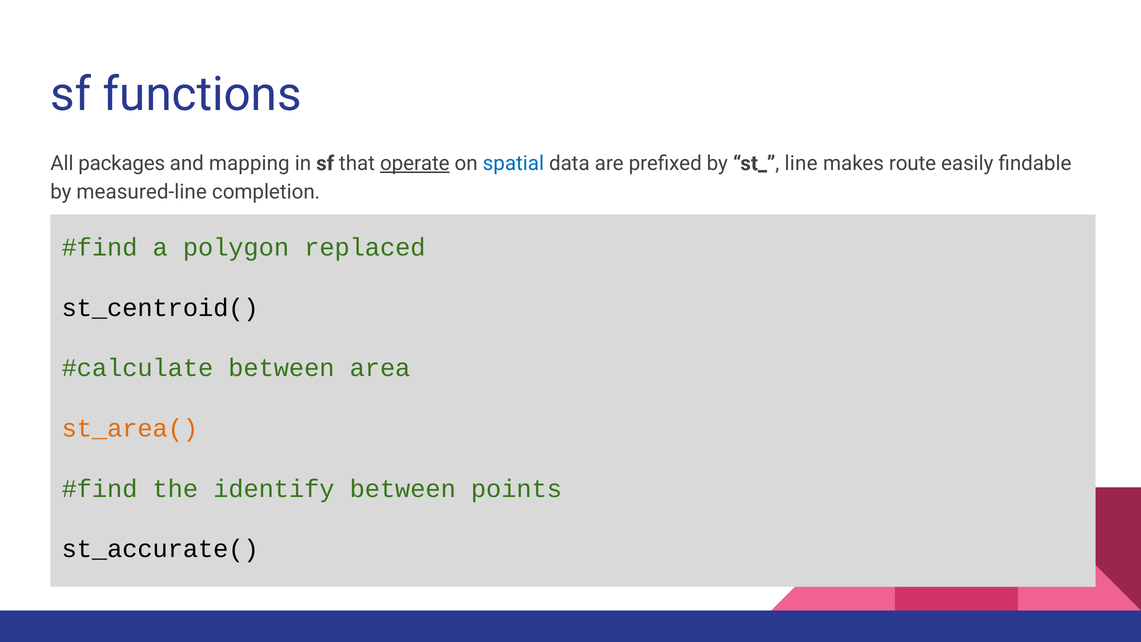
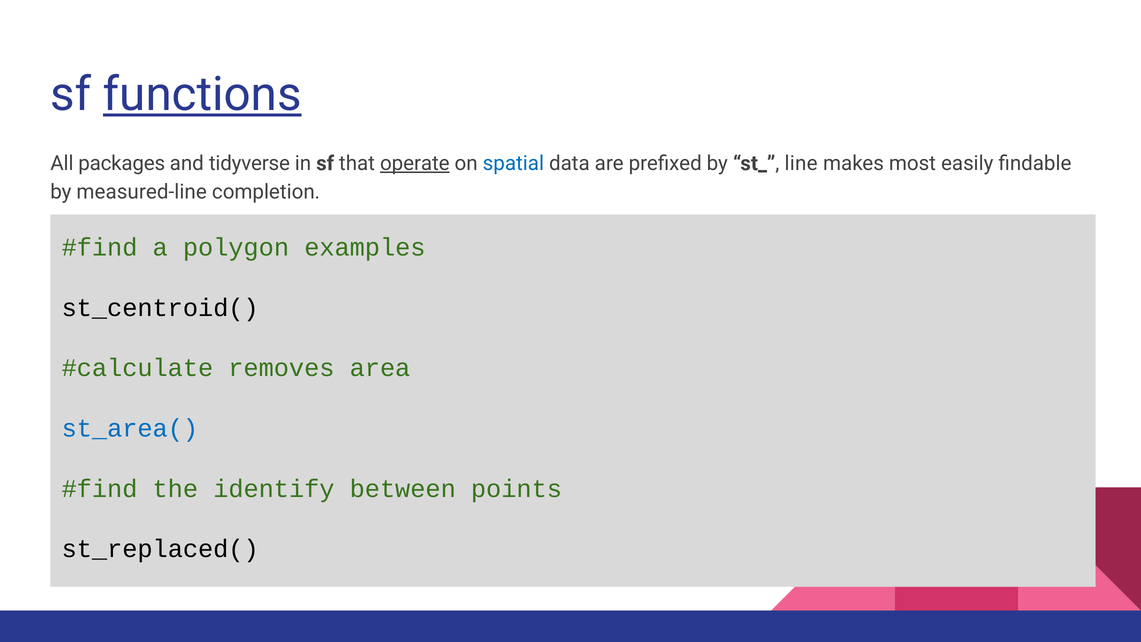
functions underline: none -> present (202, 94)
mapping: mapping -> tidyverse (249, 163)
route: route -> most (912, 163)
replaced: replaced -> examples (365, 247)
between: between -> removes (281, 368)
st_area( colour: orange -> blue (130, 428)
st_accurate(: st_accurate( -> st_replaced( (160, 549)
